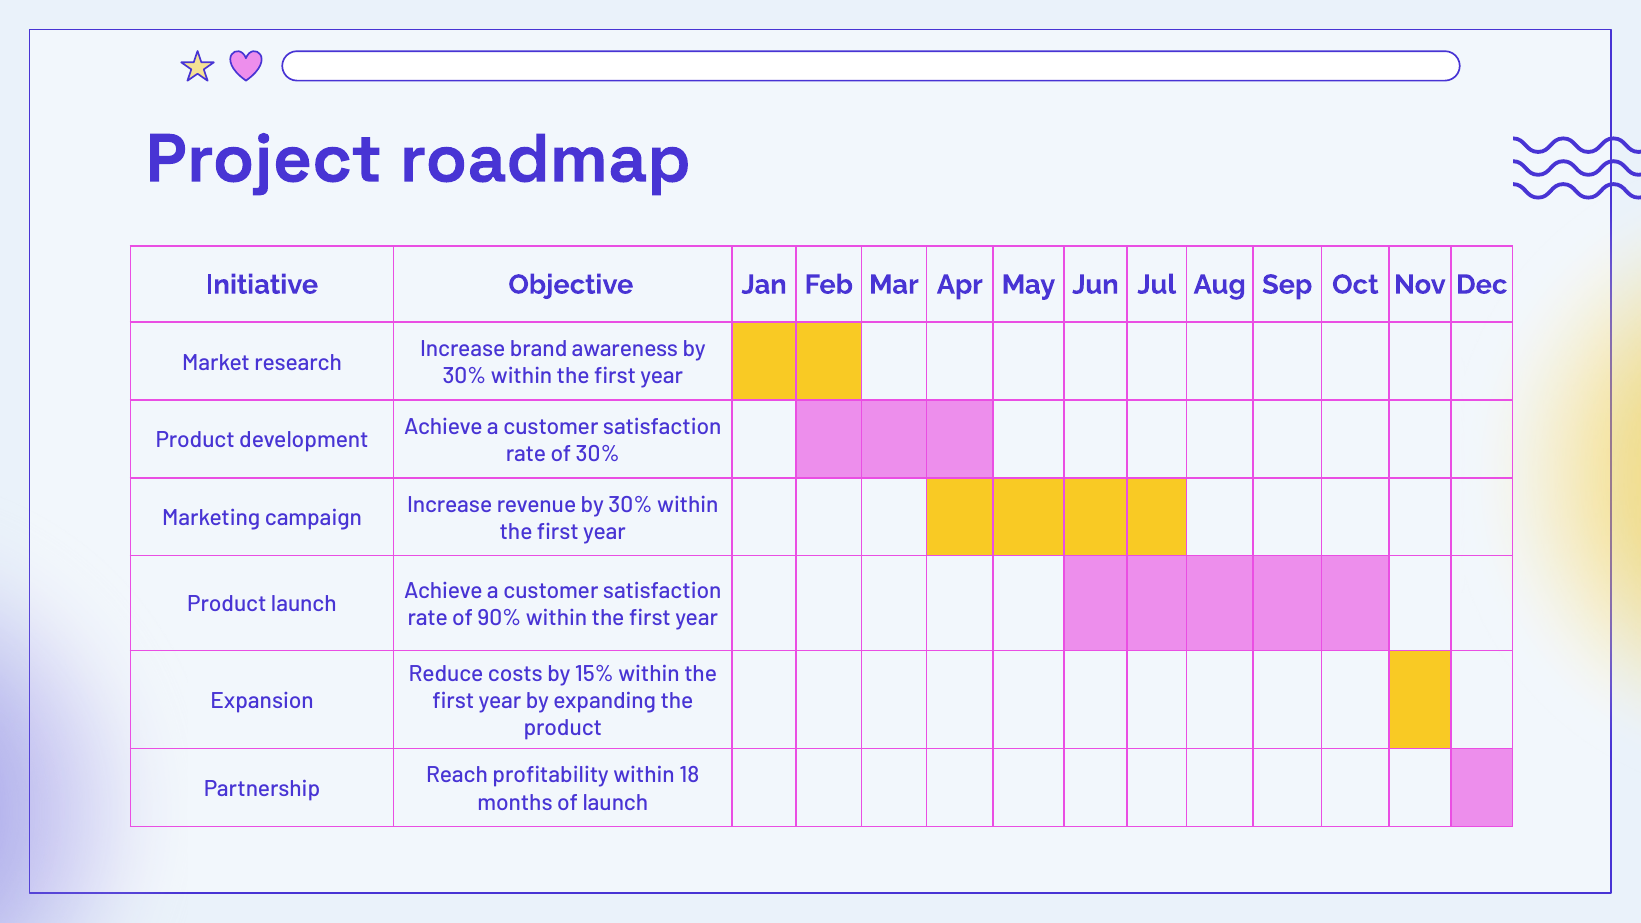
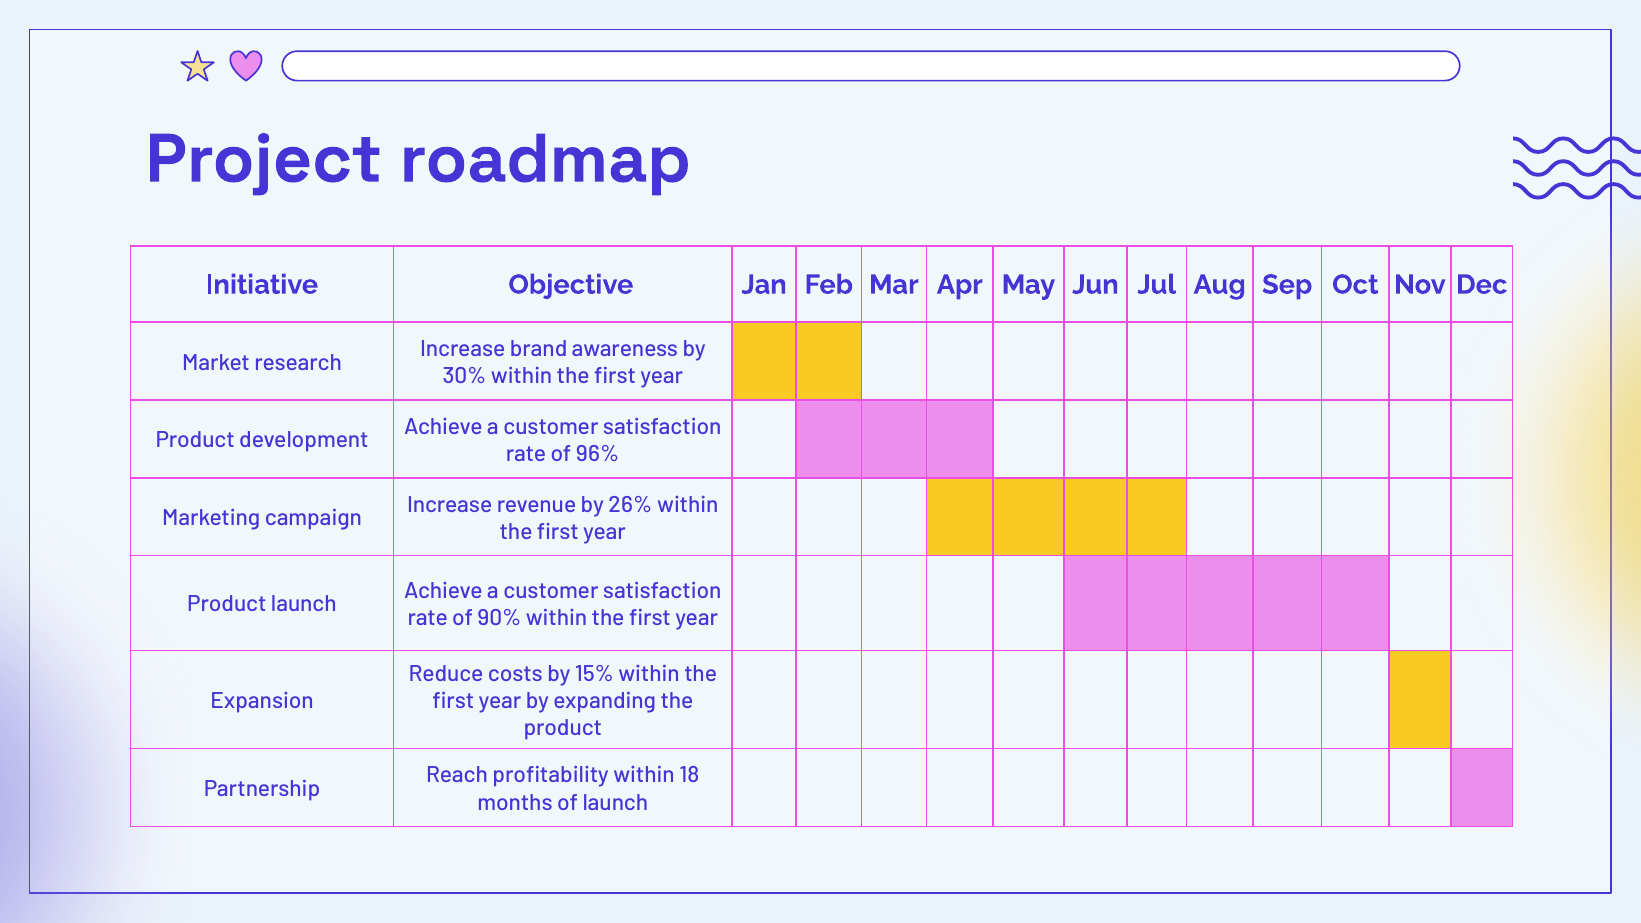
of 30%: 30% -> 96% (598, 454)
revenue by 30%: 30% -> 26% (630, 505)
